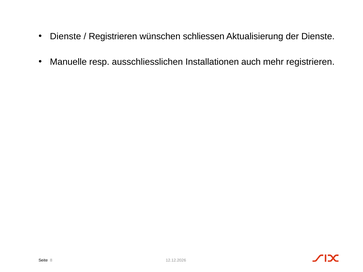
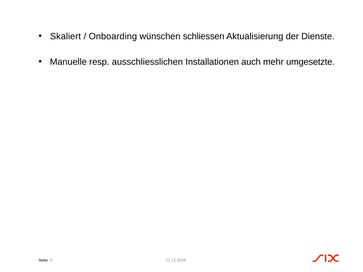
Dienste: Dienste -> Skaliert (66, 36)
Registrieren: Registrieren -> Onboarding (113, 36)
mehr registrieren: registrieren -> umgesetzte (310, 62)
